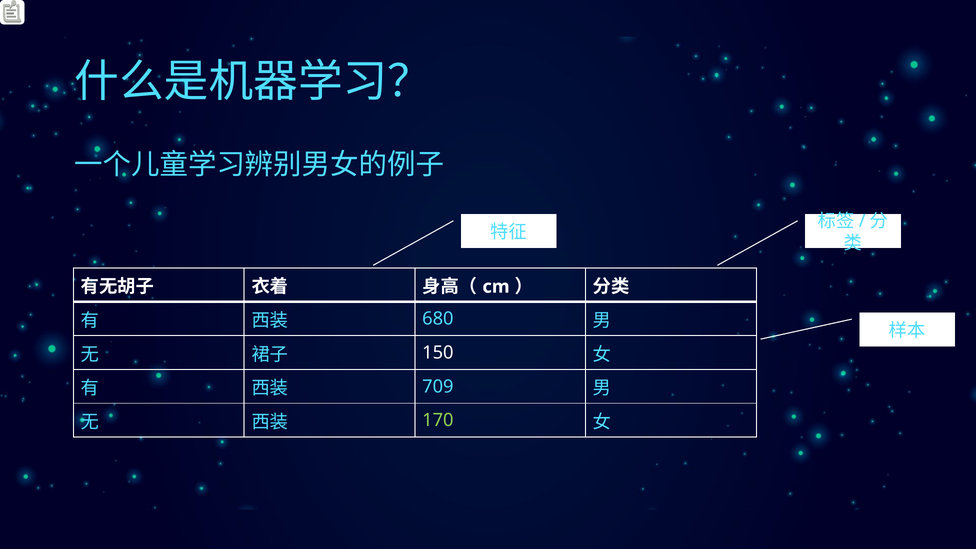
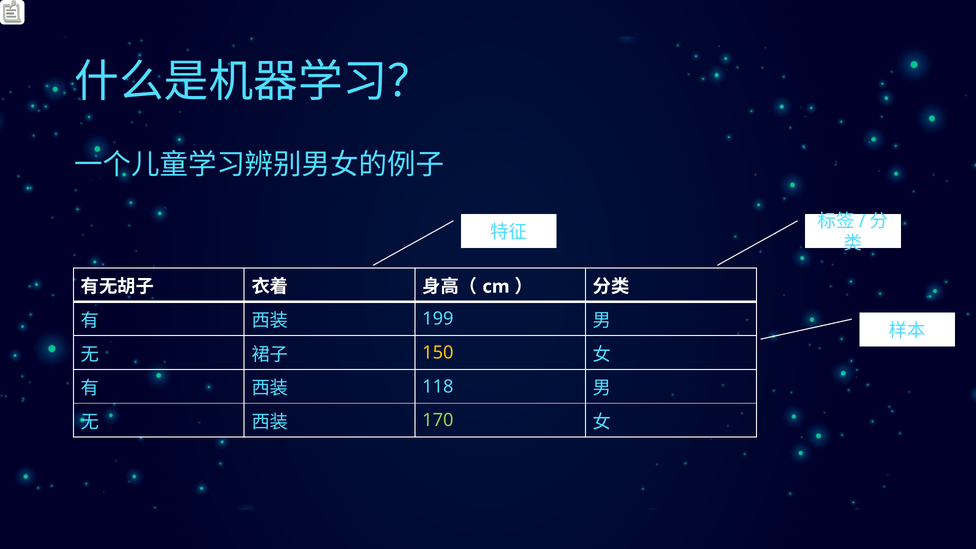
680: 680 -> 199 (438, 319)
150 colour: white -> yellow (438, 353)
709: 709 -> 118 (438, 387)
